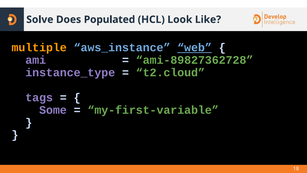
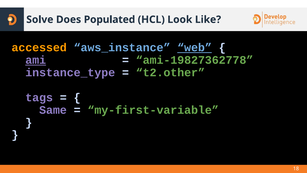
multiple: multiple -> accessed (39, 48)
ami underline: none -> present (36, 60)
ami-89827362728: ami-89827362728 -> ami-19827362778 (195, 60)
t2.cloud: t2.cloud -> t2.other (170, 72)
Some: Some -> Same (53, 110)
